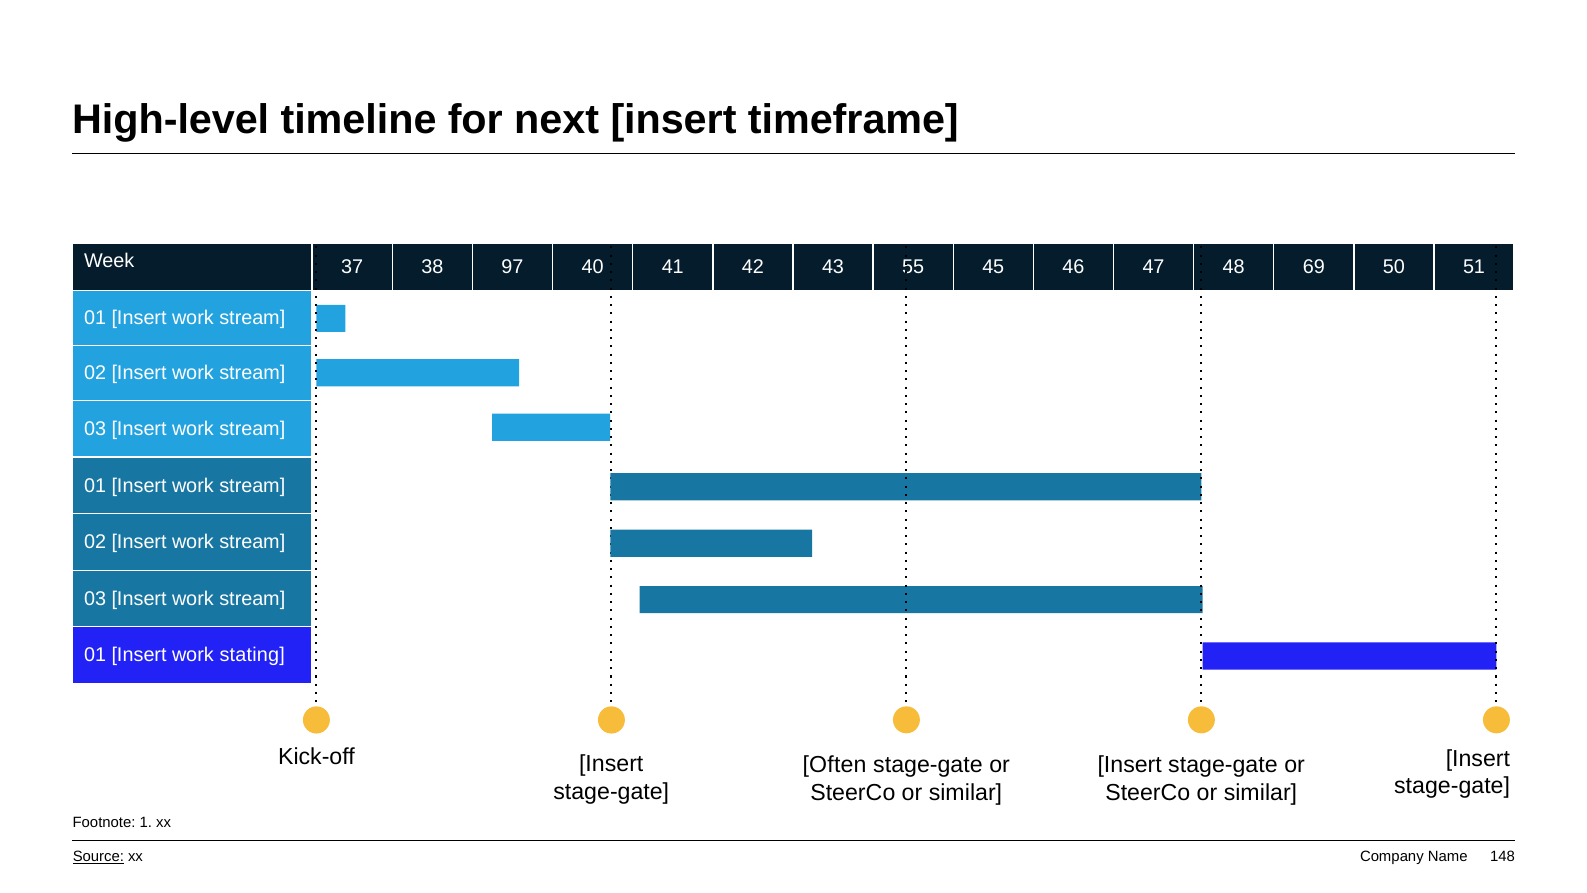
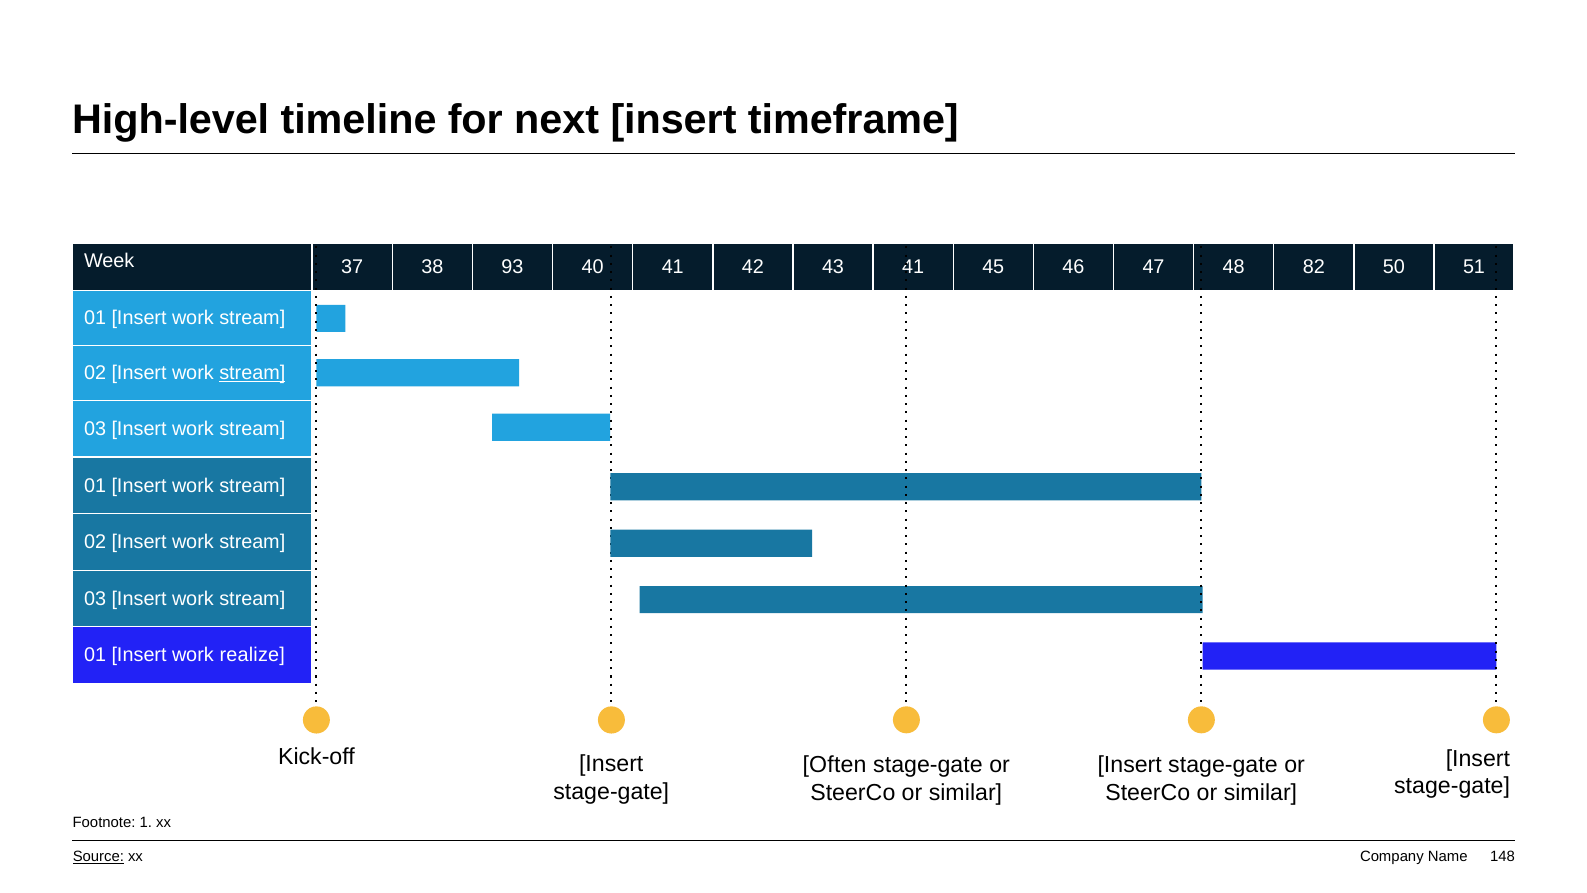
97: 97 -> 93 (512, 267)
43 55: 55 -> 41 (913, 267)
69: 69 -> 82 (1314, 267)
stream underline: none -> present (252, 373)
stating: stating -> realize (252, 655)
